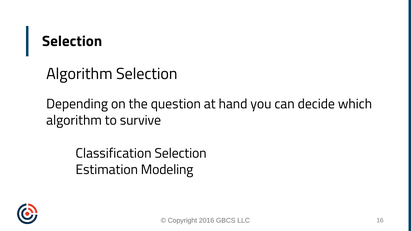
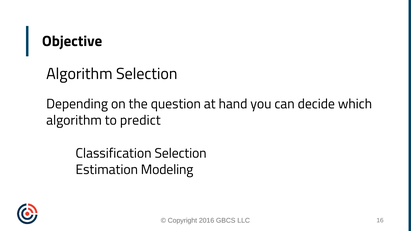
Selection: Selection -> Objective (72, 41)
survive: survive -> predict (140, 120)
